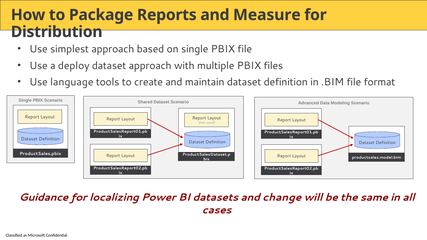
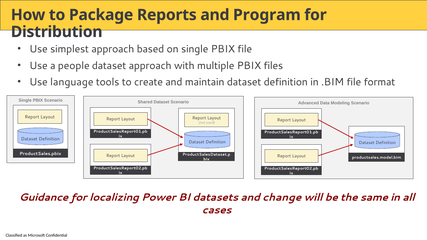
Measure: Measure -> Program (267, 15)
deploy: deploy -> people (74, 66)
